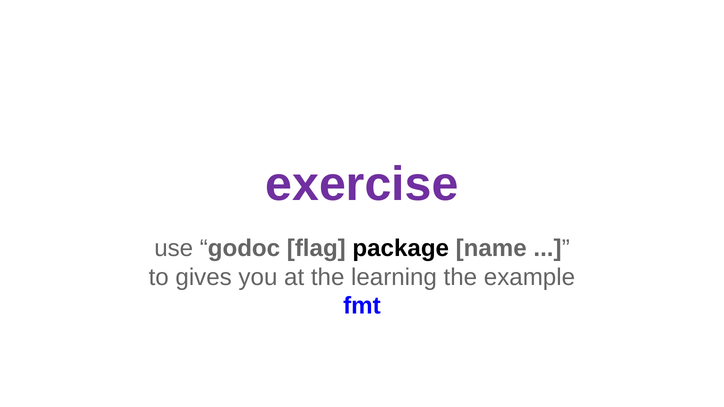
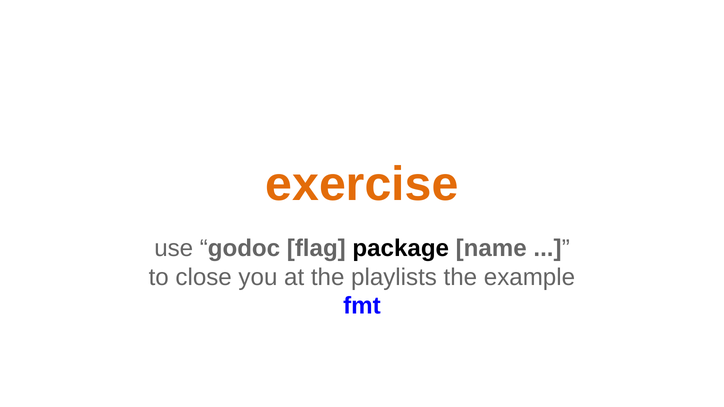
exercise colour: purple -> orange (362, 184)
gives: gives -> close (204, 277)
learning: learning -> playlists (394, 277)
